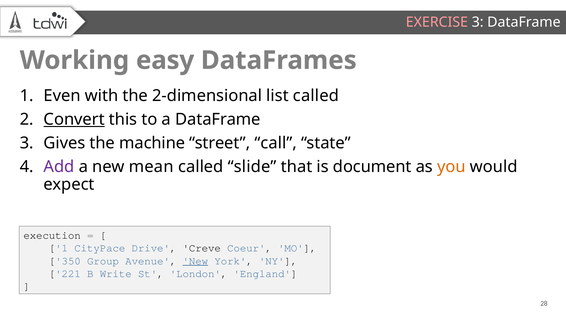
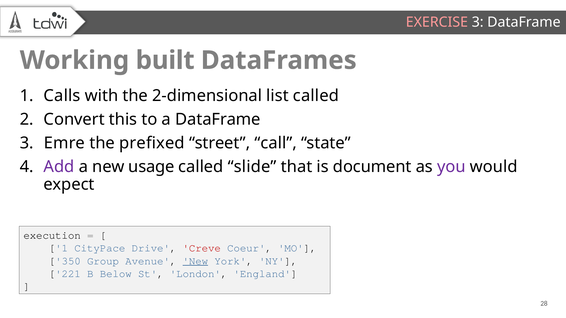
easy: easy -> built (165, 60)
Even: Even -> Calls (62, 96)
Convert underline: present -> none (74, 119)
Gives: Gives -> Emre (64, 143)
machine: machine -> prefixed (152, 143)
mean: mean -> usage (151, 167)
you colour: orange -> purple (451, 167)
Creve colour: black -> red (202, 248)
Write: Write -> Below (116, 274)
